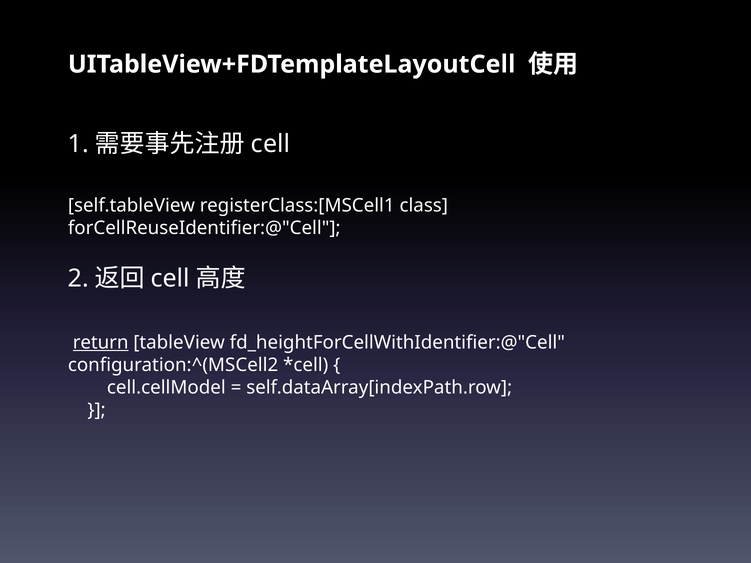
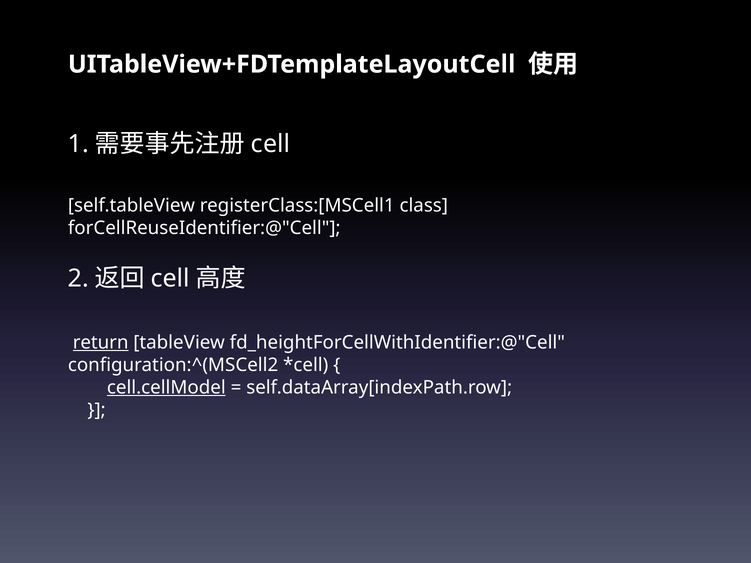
cell.cellModel underline: none -> present (166, 388)
